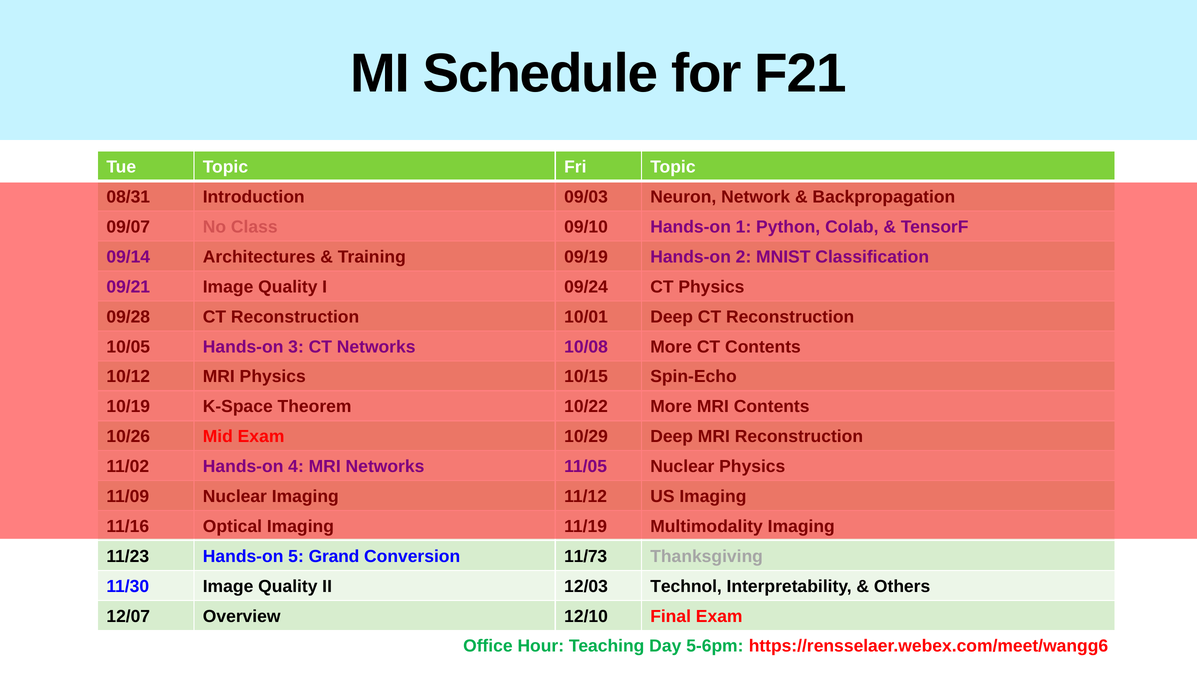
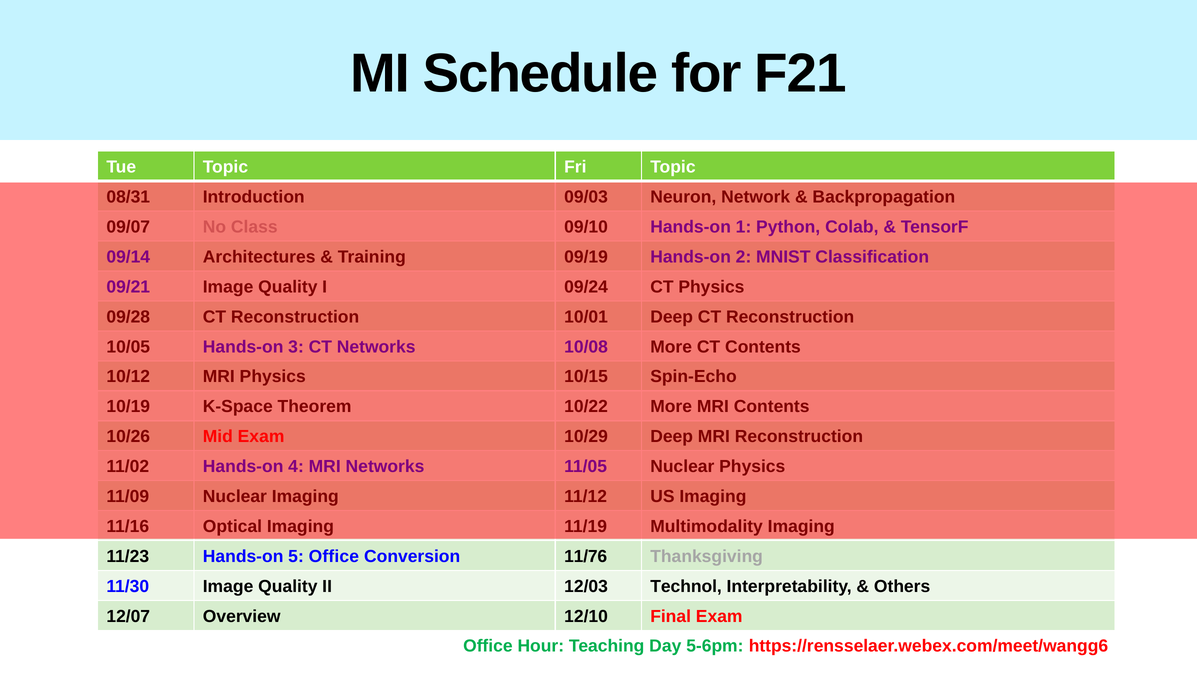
5 Grand: Grand -> Office (334, 557)
11/73: 11/73 -> 11/76 (586, 557)
